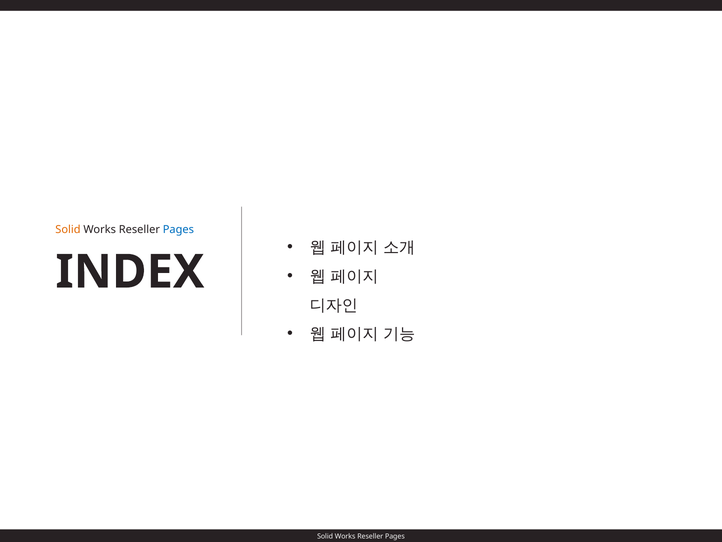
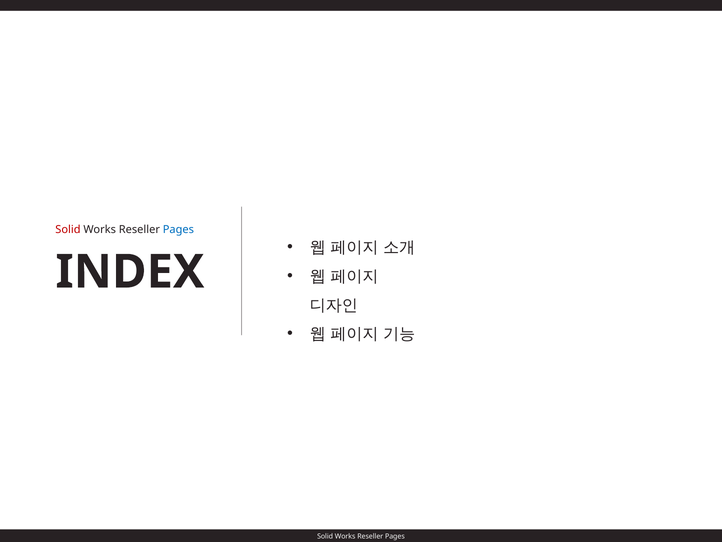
Solid colour: orange -> red (68, 229)
